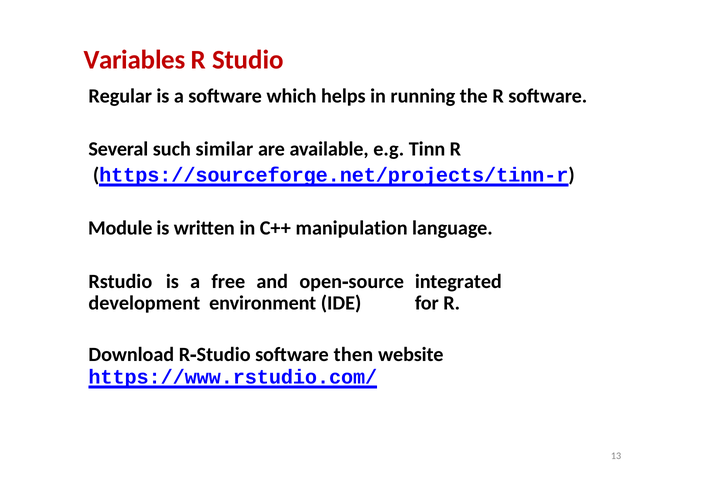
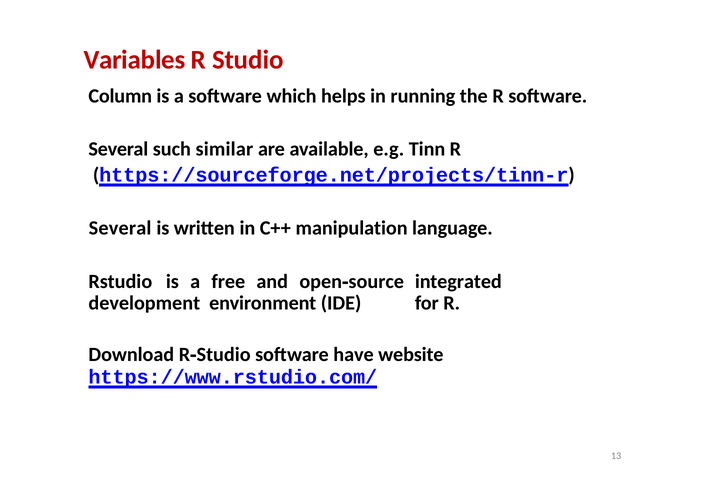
Regular: Regular -> Column (120, 96)
Module: Module -> Several (120, 229)
then: then -> have (354, 355)
